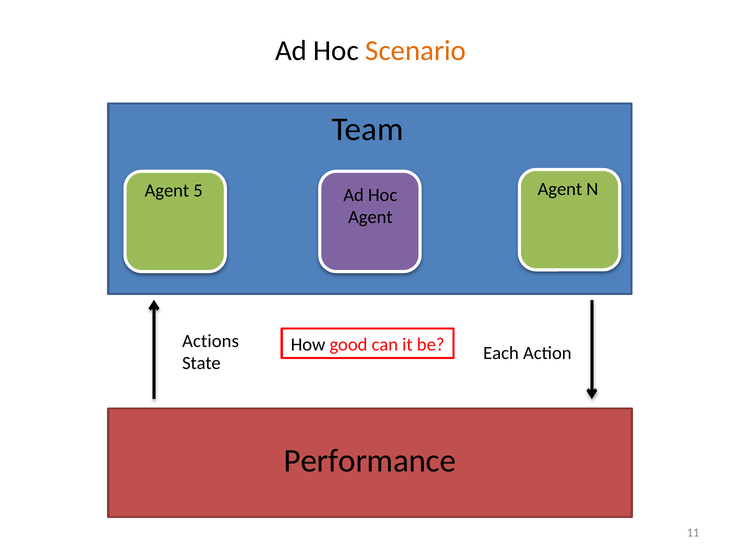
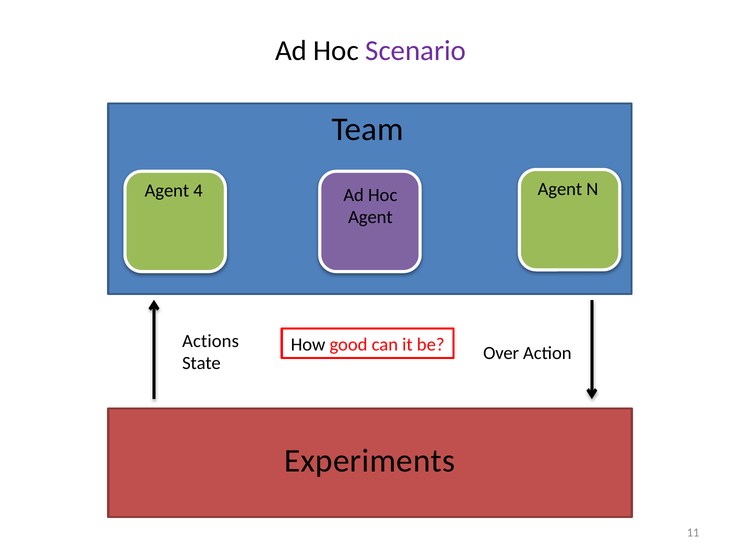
Scenario colour: orange -> purple (416, 51)
5: 5 -> 4 (198, 190)
Each: Each -> Over (501, 353)
Performance: Performance -> Experiments (370, 461)
